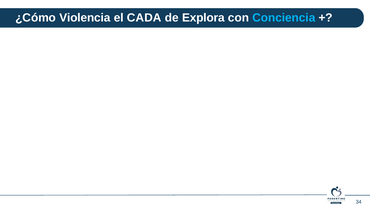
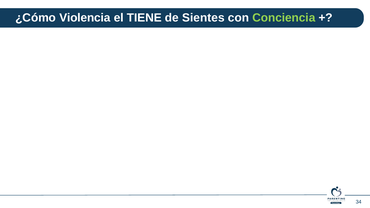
CADA: CADA -> TIENE (144, 18)
Explora: Explora -> Sientes (203, 18)
Conciencia colour: light blue -> light green (284, 18)
